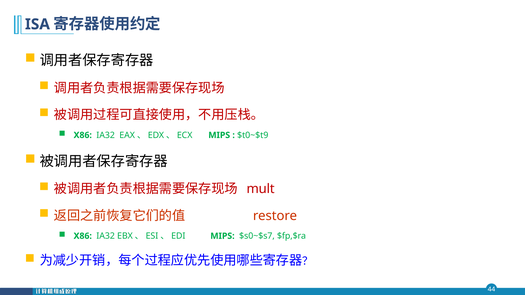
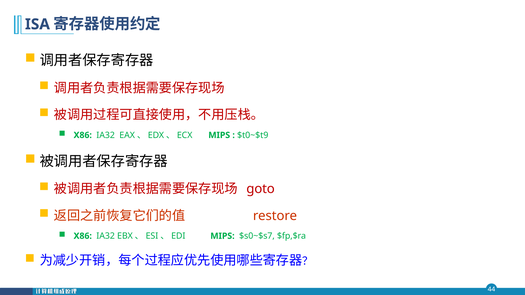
mult: mult -> goto (261, 189)
